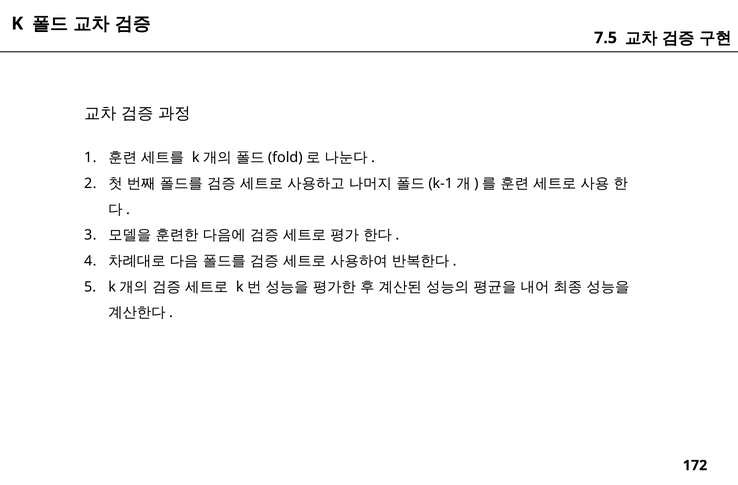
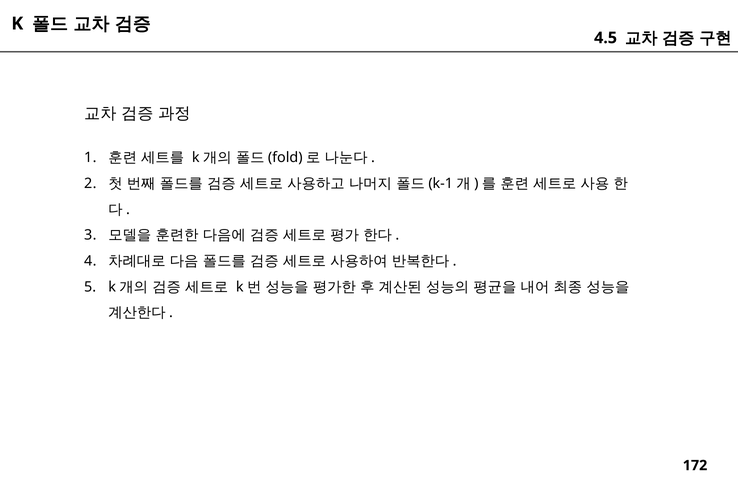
7.5: 7.5 -> 4.5 (606, 38)
